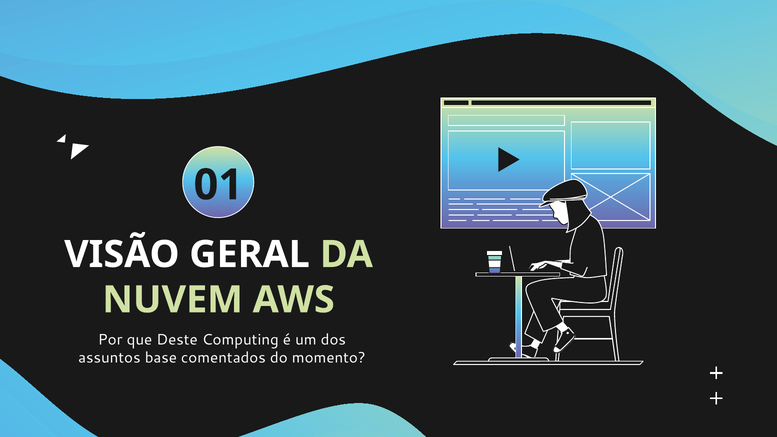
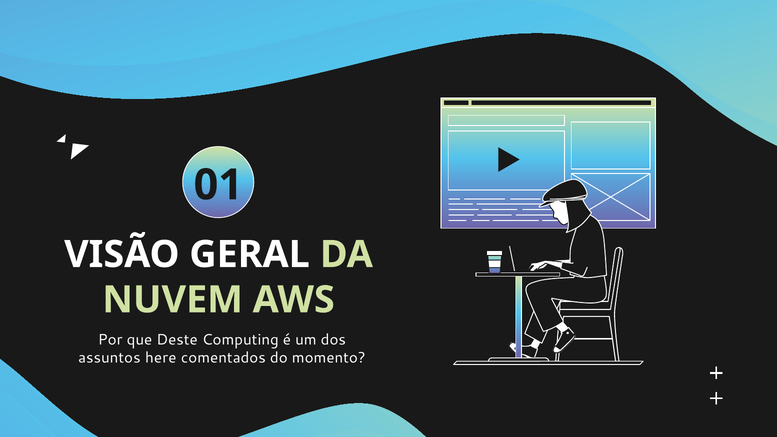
base: base -> here (161, 358)
